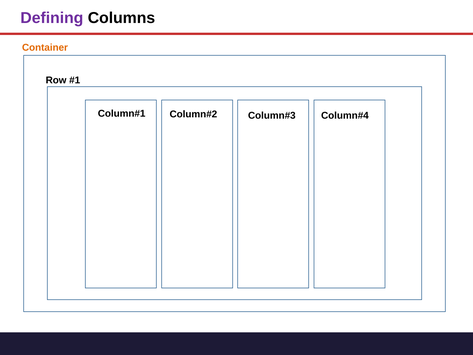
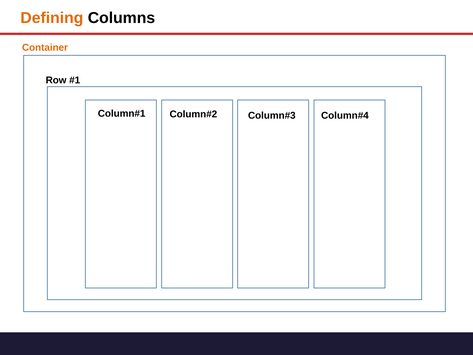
Defining colour: purple -> orange (52, 18)
